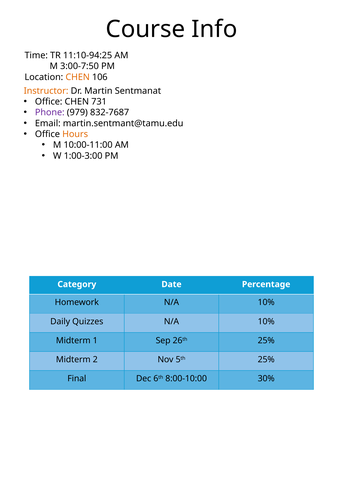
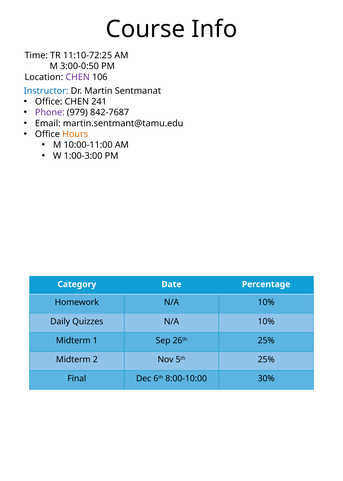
11:10-94:25: 11:10-94:25 -> 11:10-72:25 (88, 55)
3:00-7:50: 3:00-7:50 -> 3:00-0:50 (80, 66)
CHEN colour: orange -> purple (78, 77)
Instructor colour: orange -> blue (46, 91)
731: 731 -> 241 (99, 102)
832-7687: 832-7687 -> 842-7687 (110, 113)
